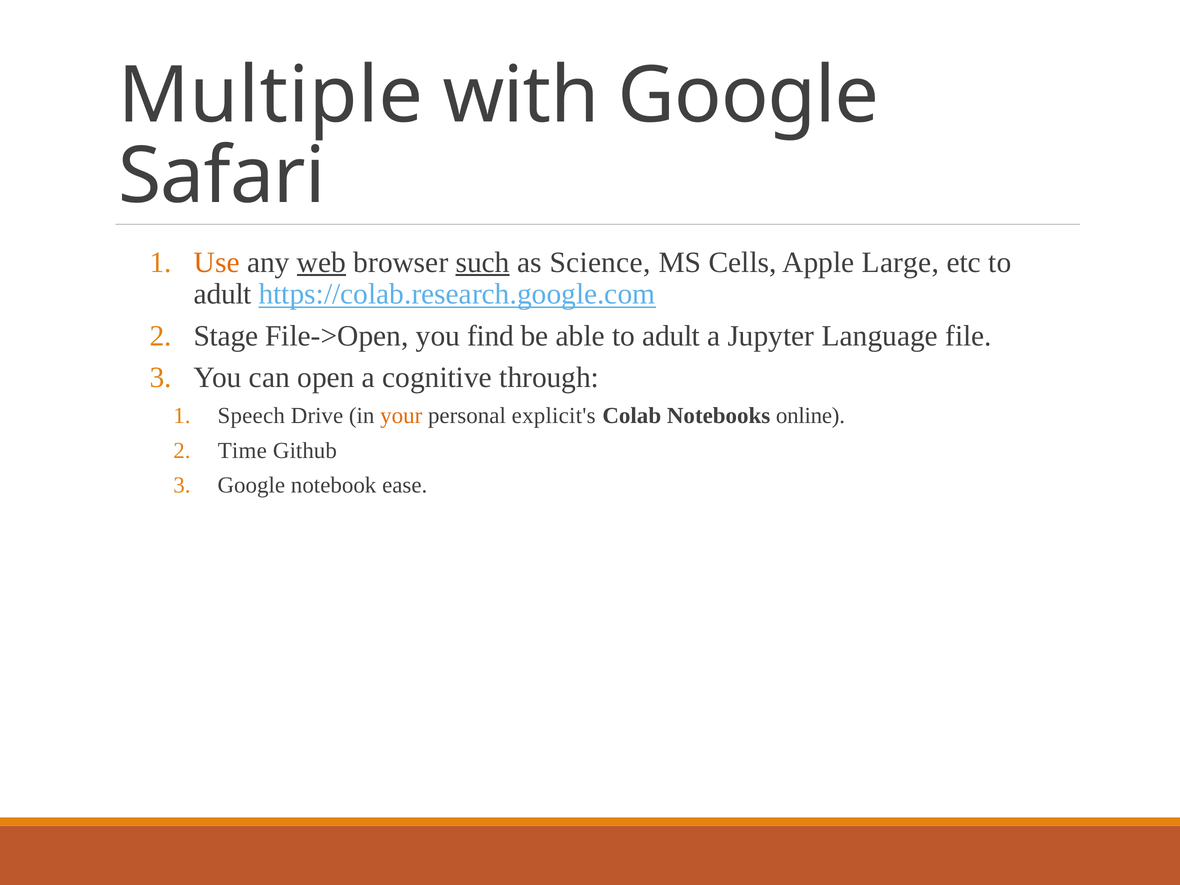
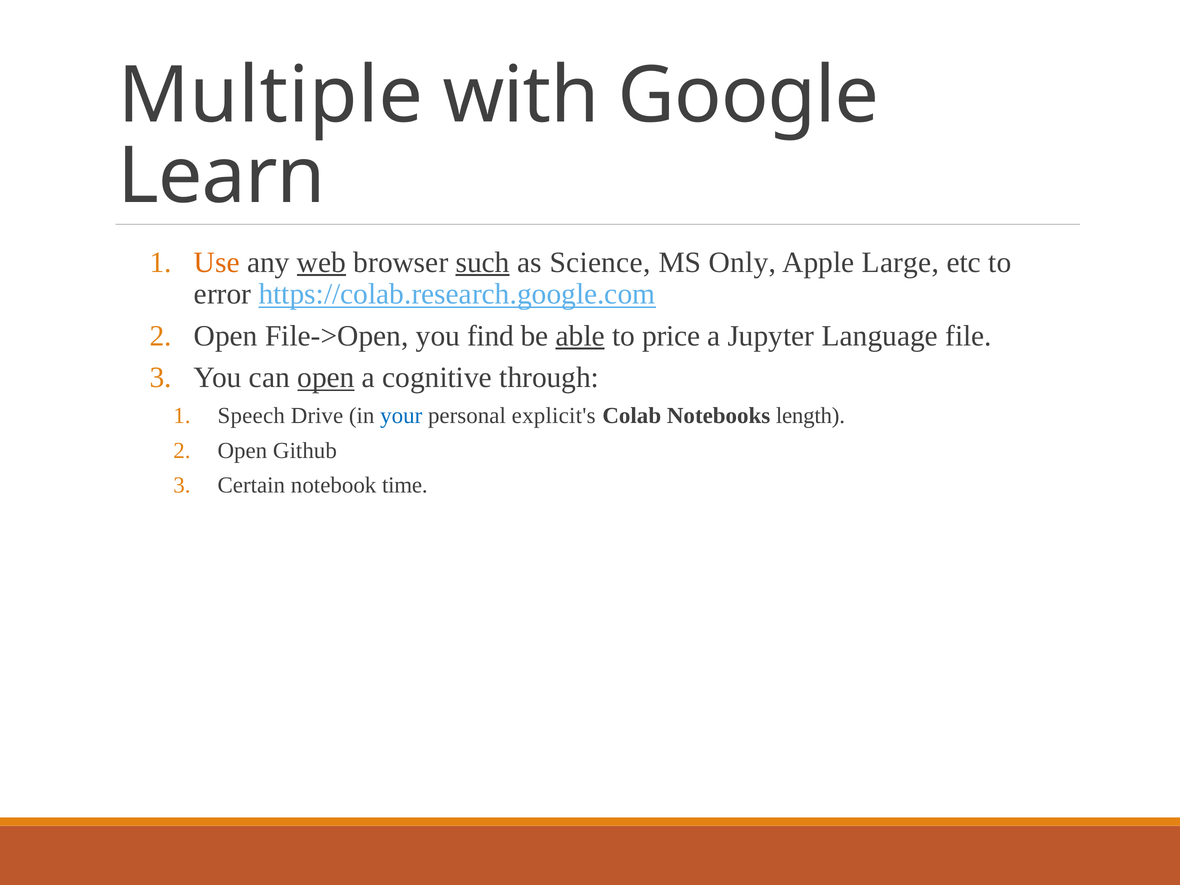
Safari: Safari -> Learn (222, 176)
Cells: Cells -> Only (742, 262)
adult: adult -> error (223, 294)
Stage: Stage -> Open (226, 336)
able underline: none -> present (580, 336)
adult: adult -> price (671, 336)
open underline: none -> present (326, 378)
your colour: orange -> blue (401, 416)
online: online -> length (810, 416)
Time: Time -> Open (242, 451)
Google: Google -> Certain (251, 485)
ease: ease -> time (405, 485)
